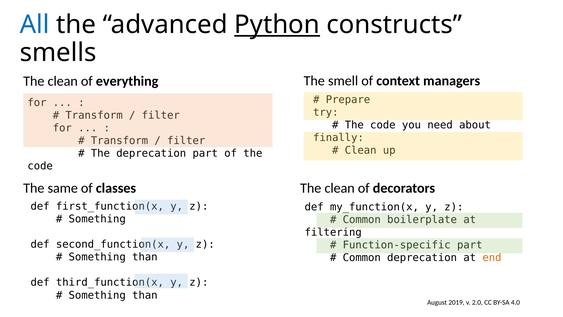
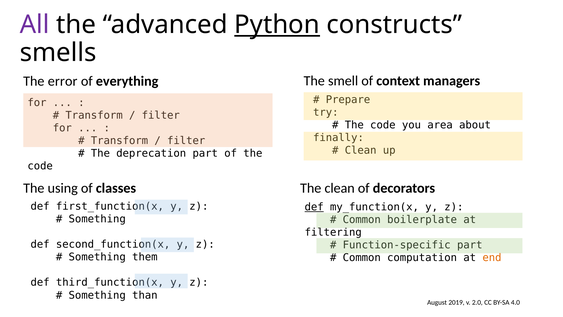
All colour: blue -> purple (35, 25)
clean: clean -> error (63, 81)
need: need -> area (440, 125)
same: same -> using (63, 188)
def underline: none -> present (314, 207)
than: than -> them (145, 257)
Common deprecation: deprecation -> computation (422, 257)
